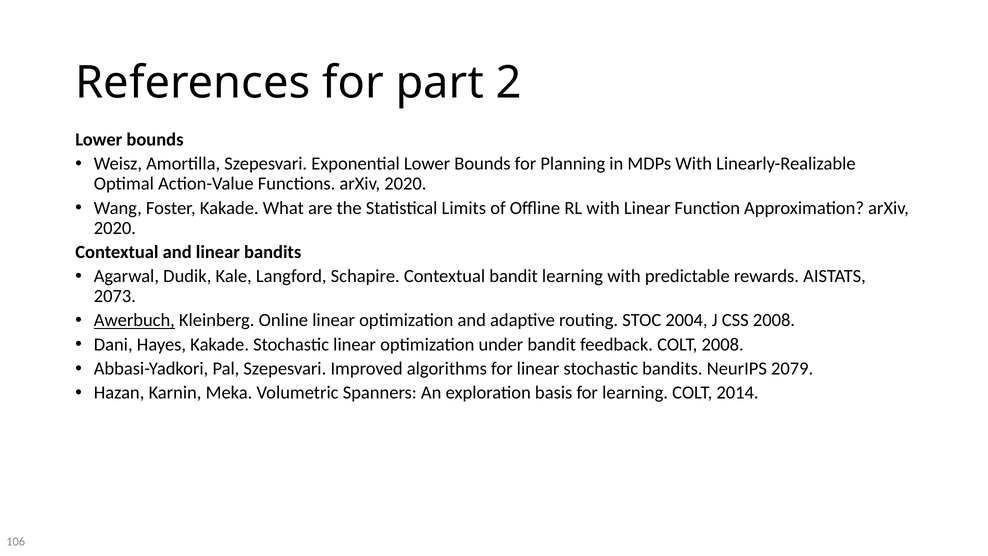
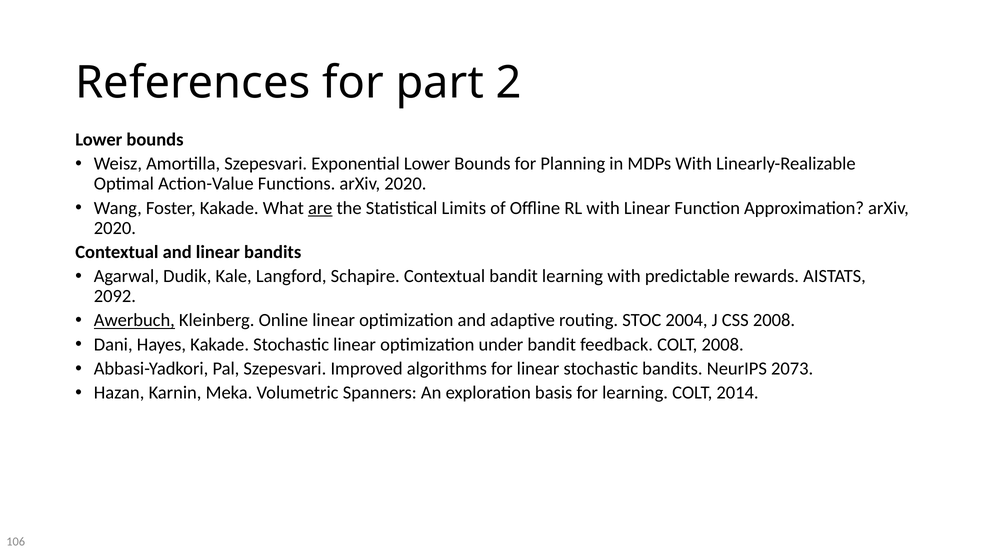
are underline: none -> present (320, 208)
2073: 2073 -> 2092 (115, 296)
2079: 2079 -> 2073 (792, 368)
